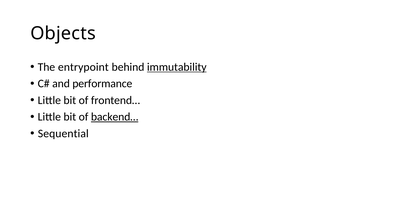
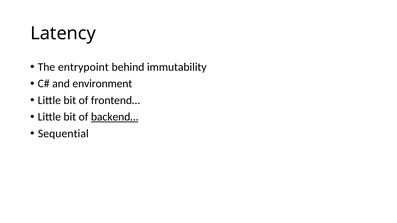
Objects: Objects -> Latency (63, 33)
immutability underline: present -> none (177, 67)
performance: performance -> environment (102, 84)
